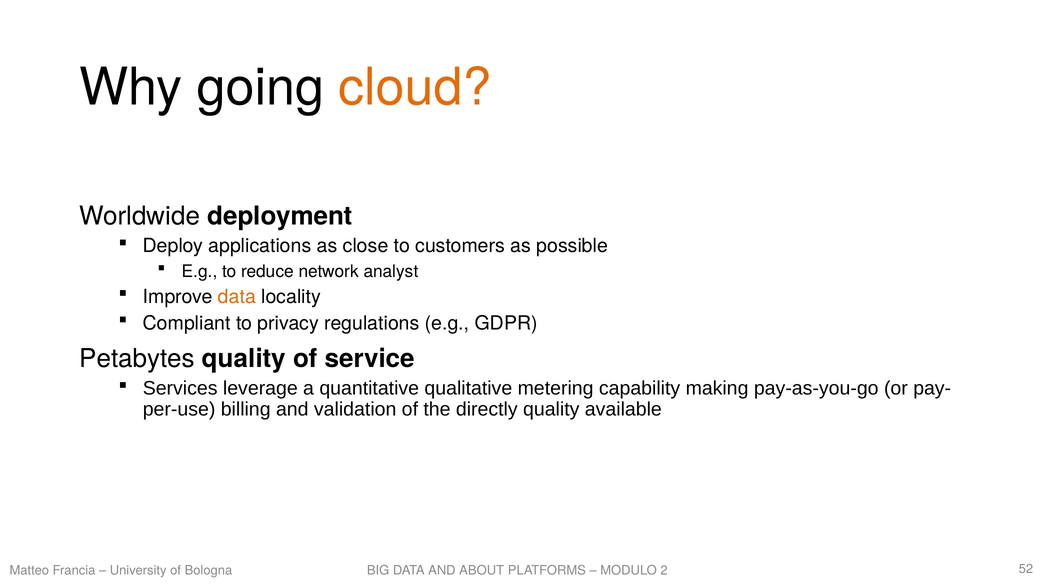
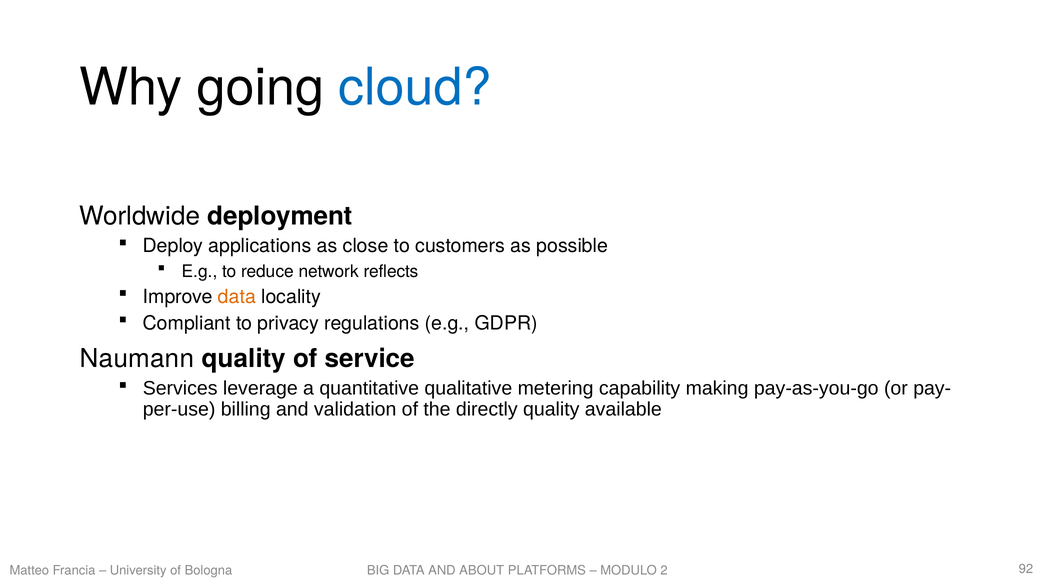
cloud colour: orange -> blue (415, 87)
analyst: analyst -> reflects (391, 272)
Petabytes: Petabytes -> Naumann (137, 359)
52: 52 -> 92 (1026, 569)
